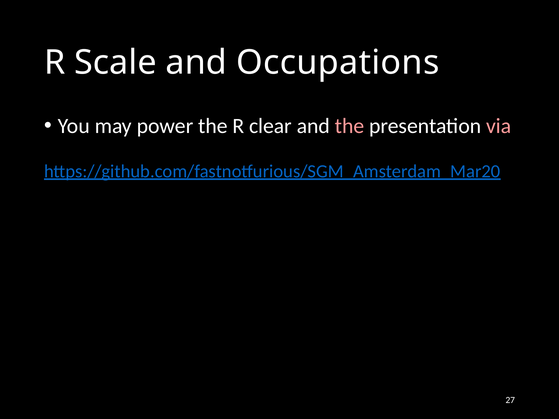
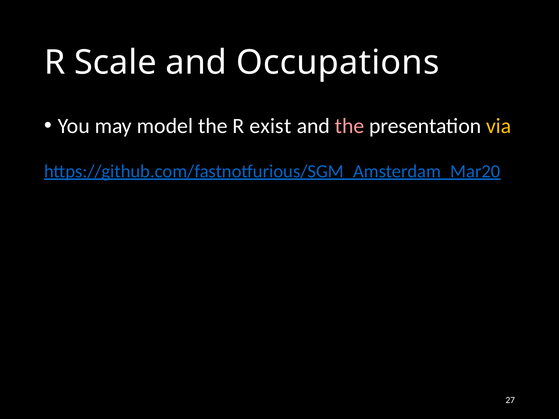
power: power -> model (165, 126)
clear: clear -> exist (270, 126)
via colour: pink -> yellow (499, 126)
